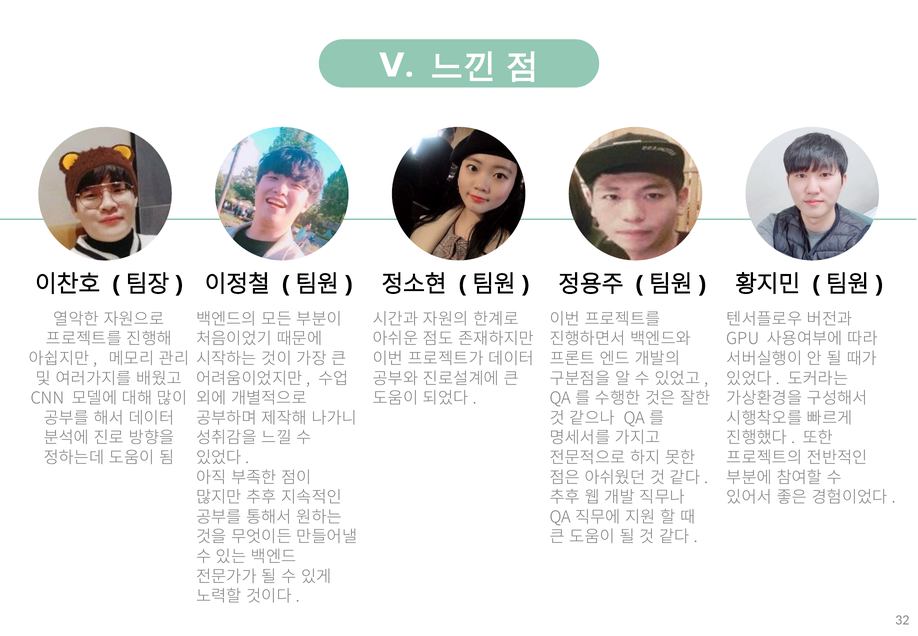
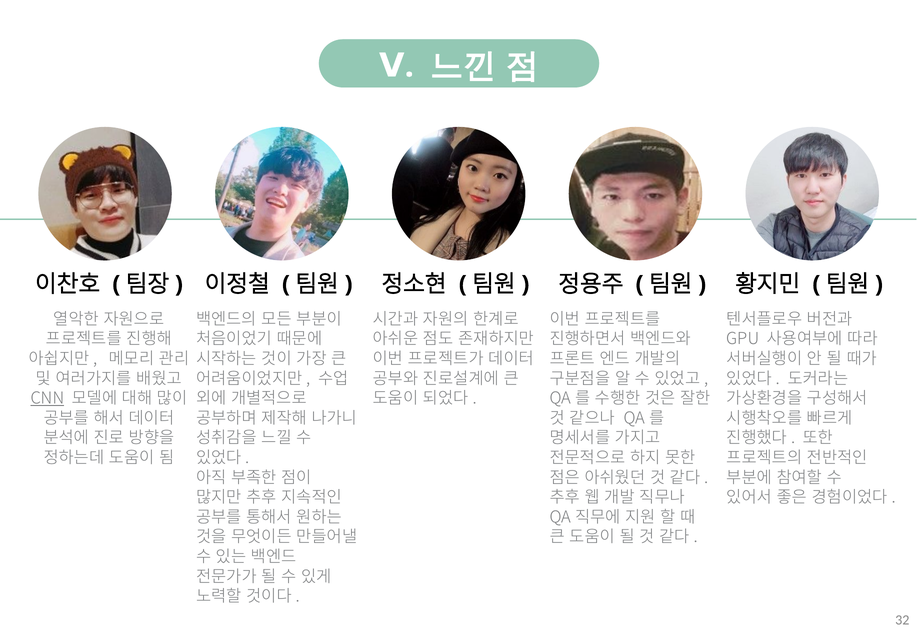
CNN underline: none -> present (47, 398)
